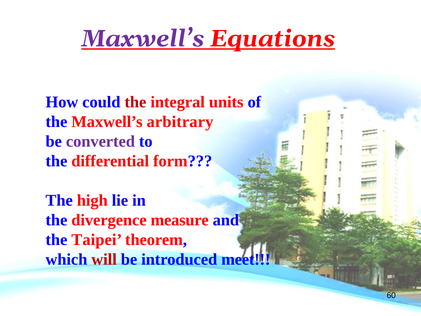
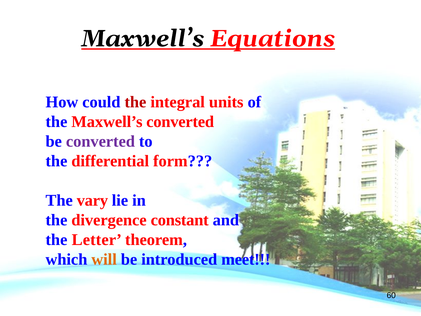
Maxwell’s colour: purple -> black (143, 39)
Maxwell’s arbitrary: arbitrary -> converted (180, 122)
high: high -> vary (92, 200)
measure: measure -> constant (180, 220)
Taipei: Taipei -> Letter (97, 240)
will colour: red -> orange (104, 259)
